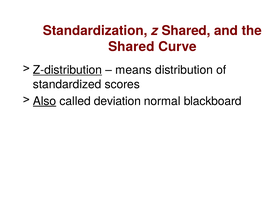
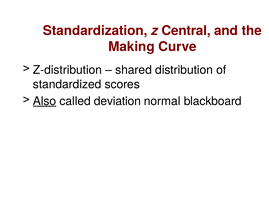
z Shared: Shared -> Central (186, 31)
Shared: Shared -> Making (131, 47)
Z-distribution underline: present -> none (67, 70)
means: means -> shared (134, 70)
